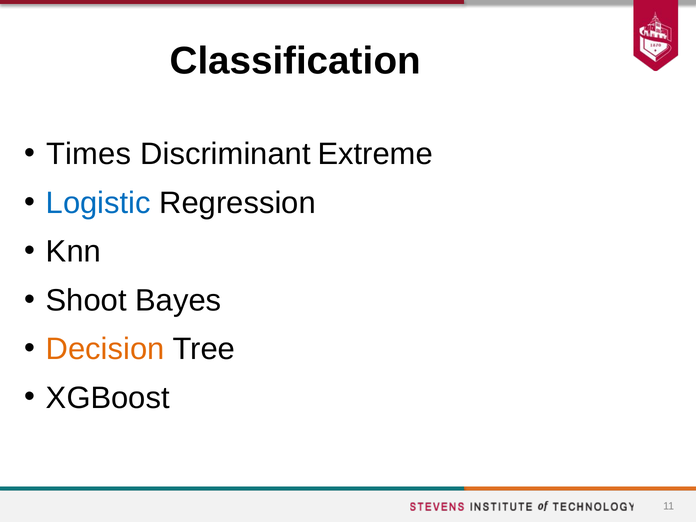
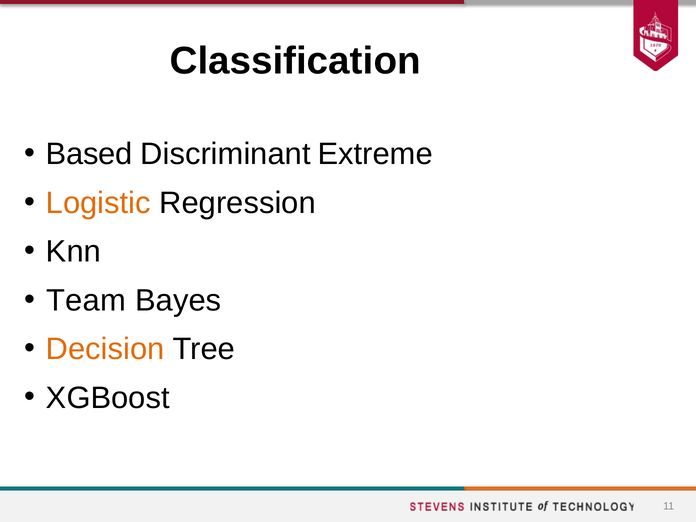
Times: Times -> Based (89, 154)
Logistic colour: blue -> orange (98, 203)
Shoot: Shoot -> Team (86, 300)
